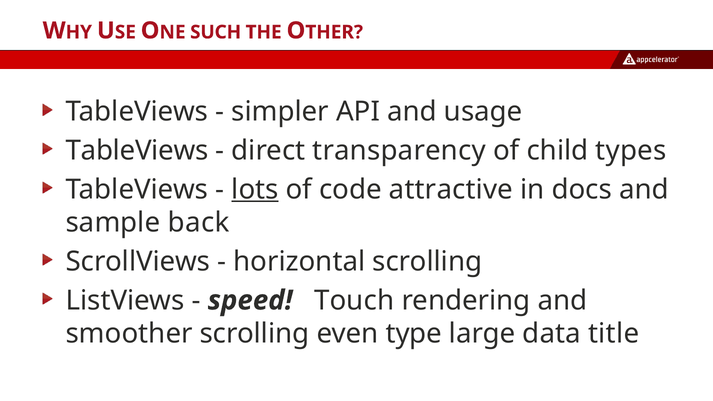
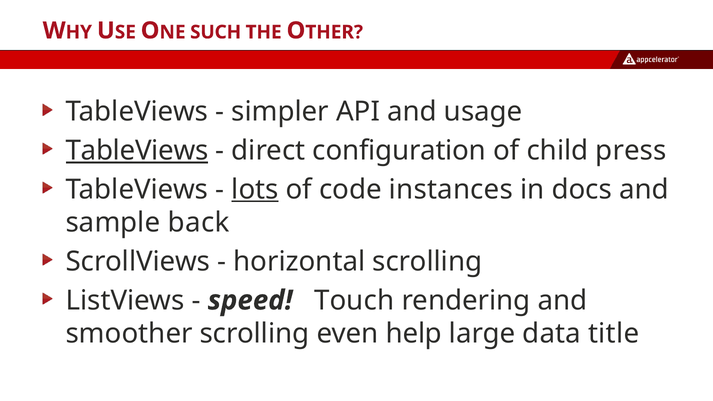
TableViews underline: none -> present (137, 151)
transparency: transparency -> configuration (399, 151)
types: types -> press (631, 151)
attractive: attractive -> instances (451, 189)
type: type -> help (414, 334)
